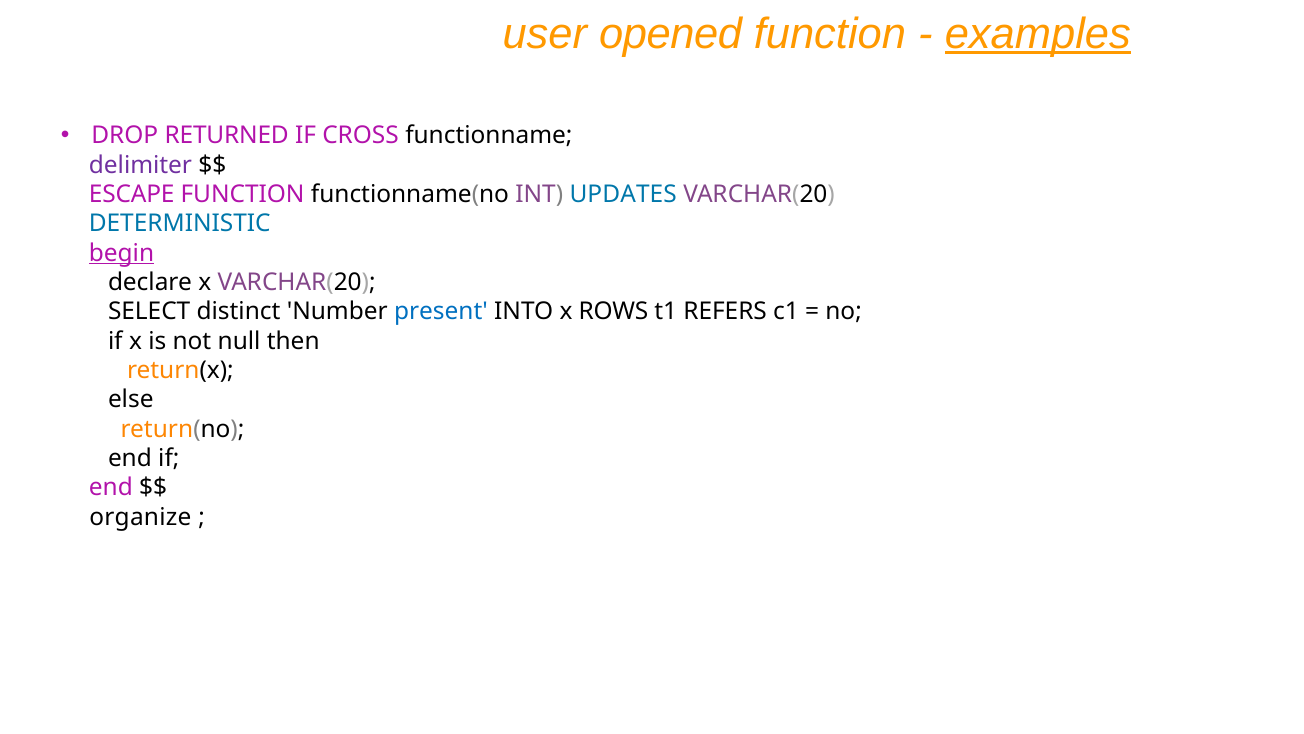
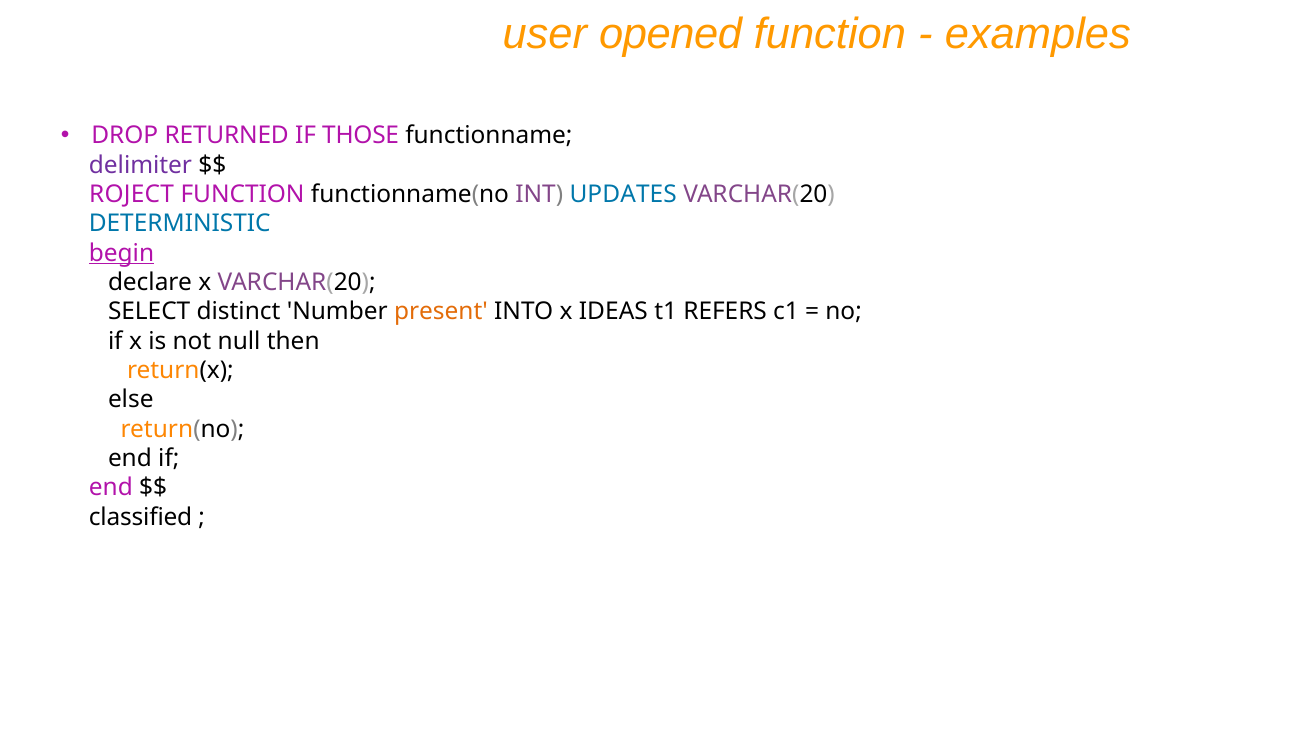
examples underline: present -> none (1038, 34)
CROSS: CROSS -> THOSE (361, 136)
ESCAPE: ESCAPE -> ROJECT (131, 194)
present colour: blue -> orange (441, 312)
ROWS: ROWS -> IDEAS (613, 312)
organize: organize -> classified (141, 517)
